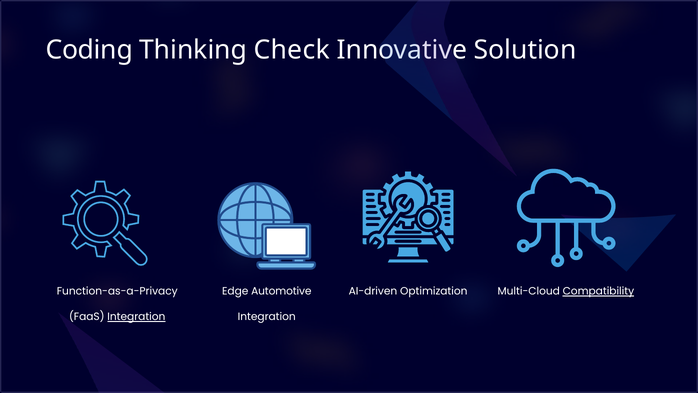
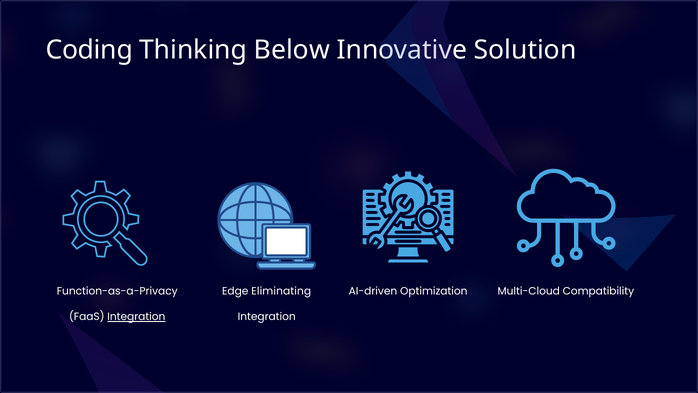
Check: Check -> Below (292, 50)
Automotive: Automotive -> Eliminating (281, 291)
Compatibility underline: present -> none (598, 291)
